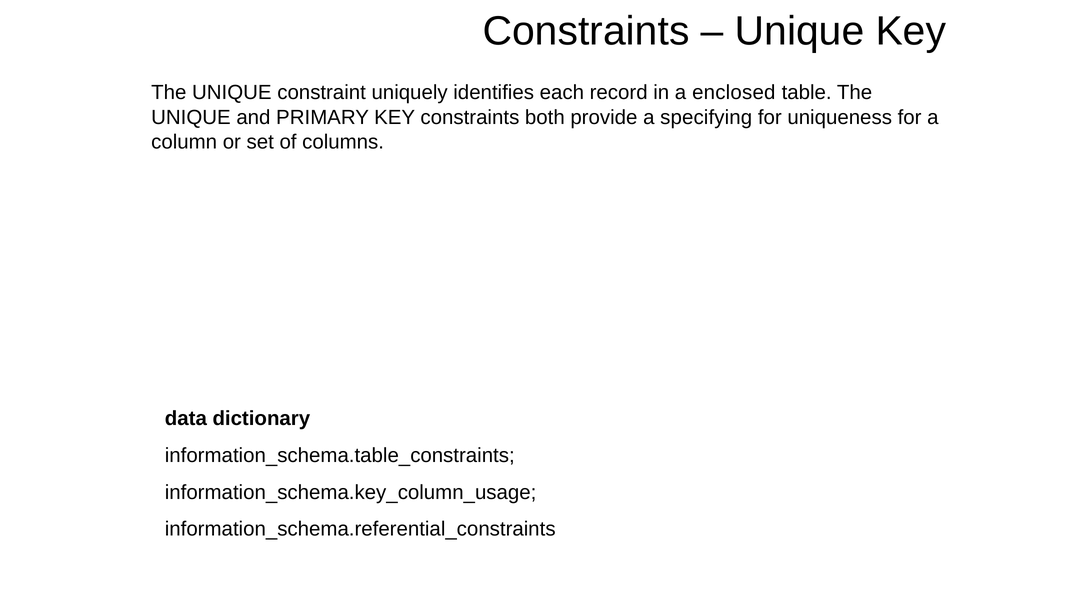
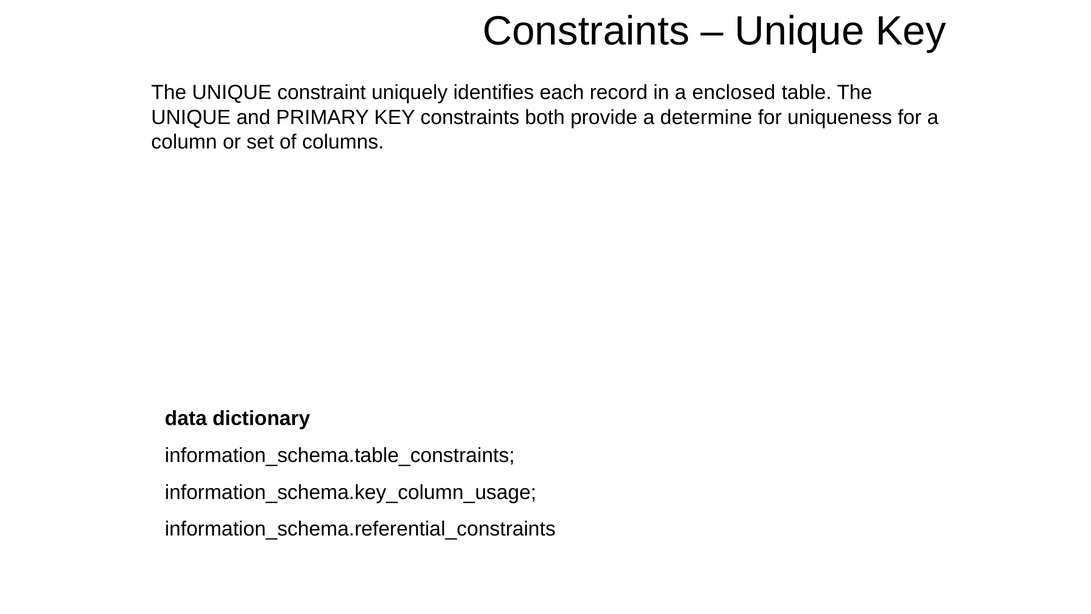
specifying: specifying -> determine (706, 117)
